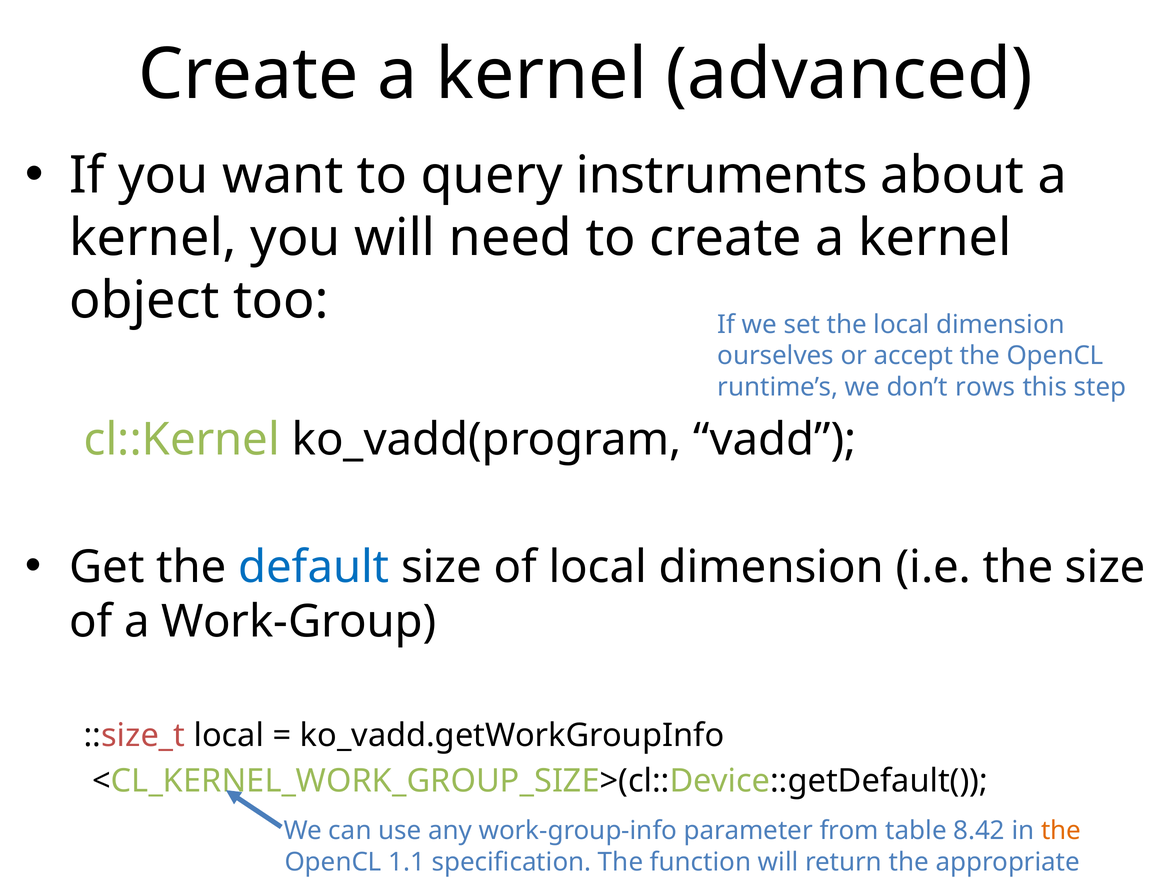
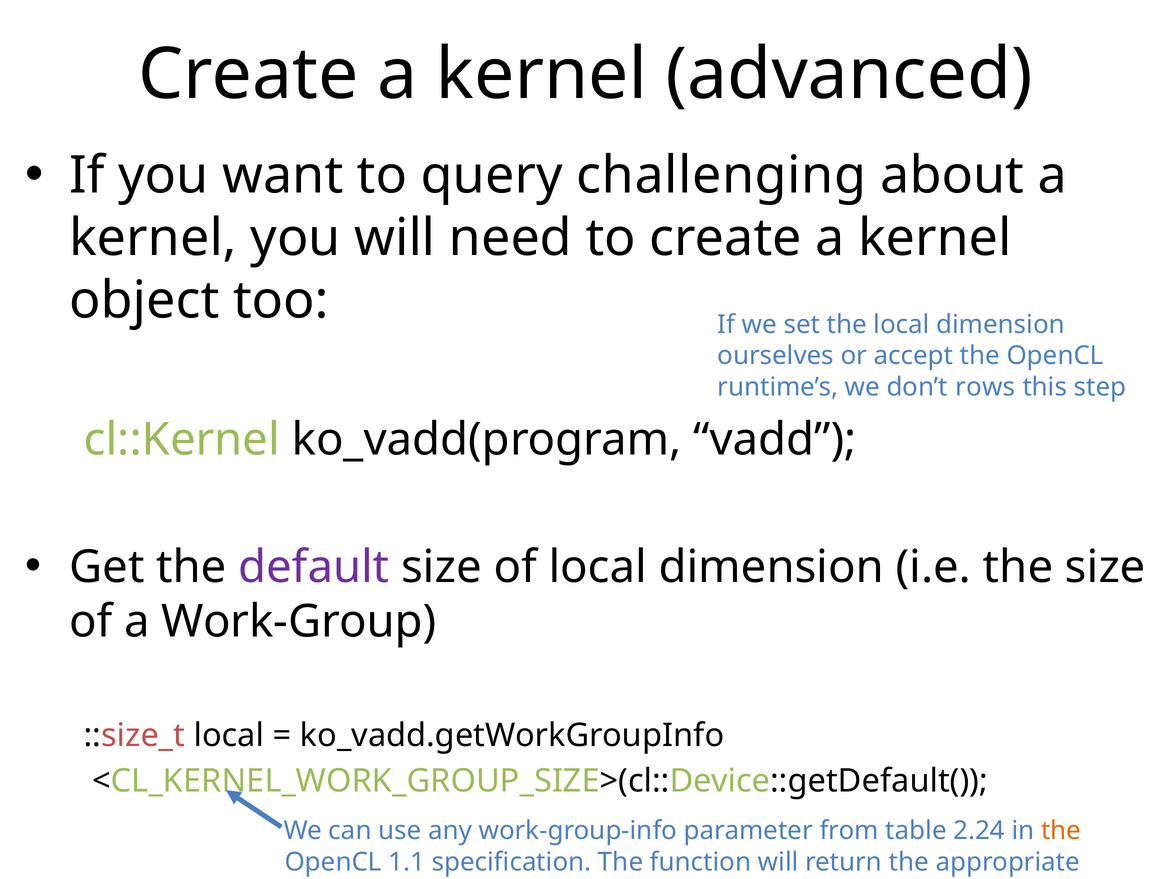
instruments: instruments -> challenging (721, 176)
default colour: blue -> purple (314, 567)
8.42: 8.42 -> 2.24 (979, 831)
